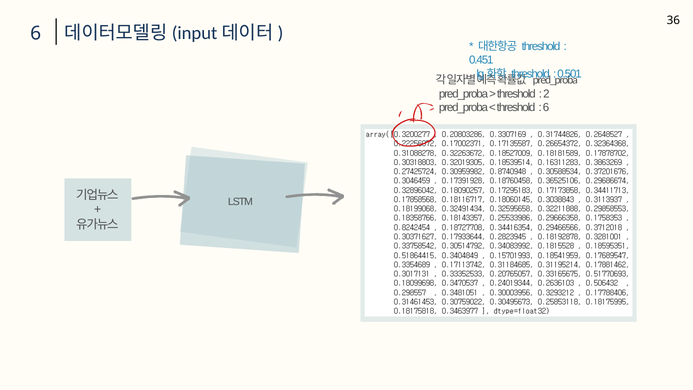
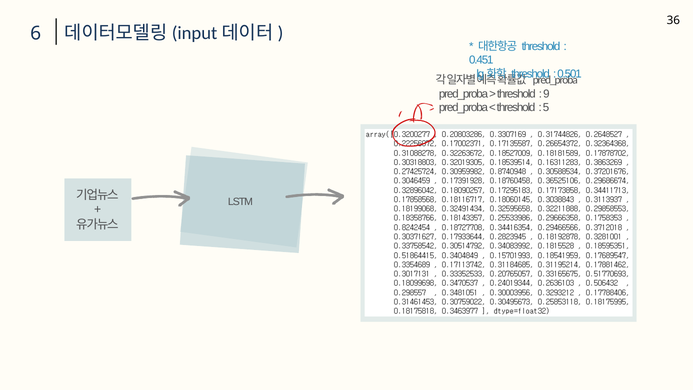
2: 2 -> 9 (546, 94)
6: 6 -> 5 (546, 108)
